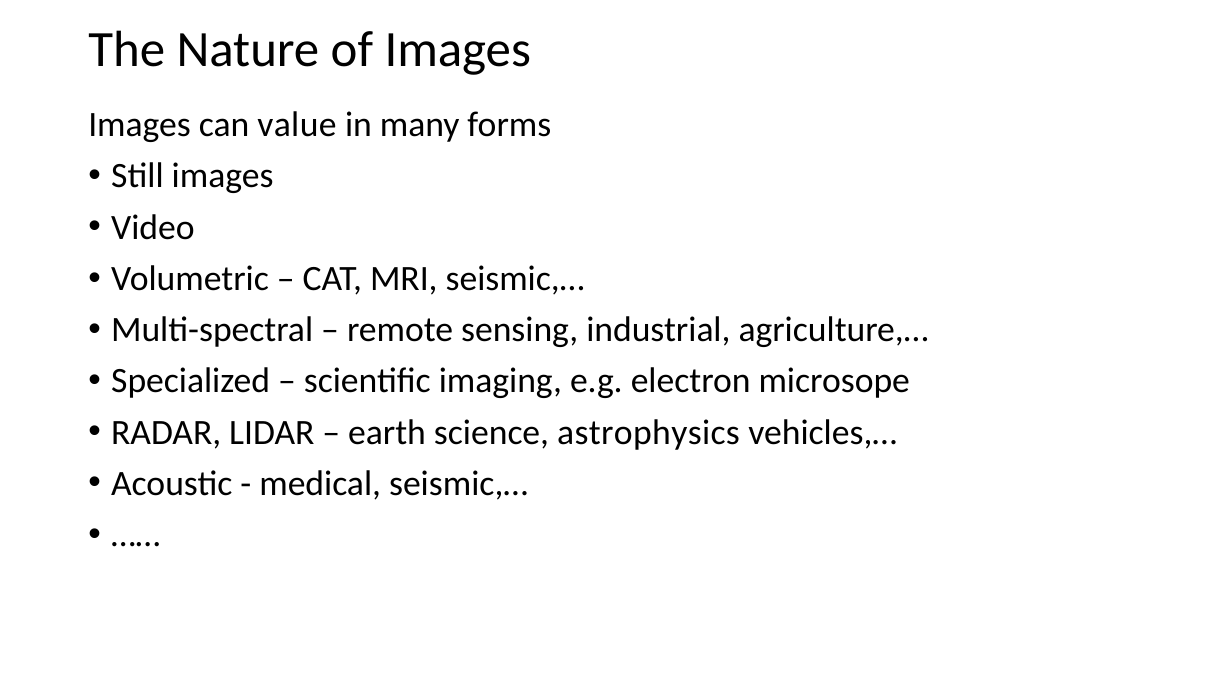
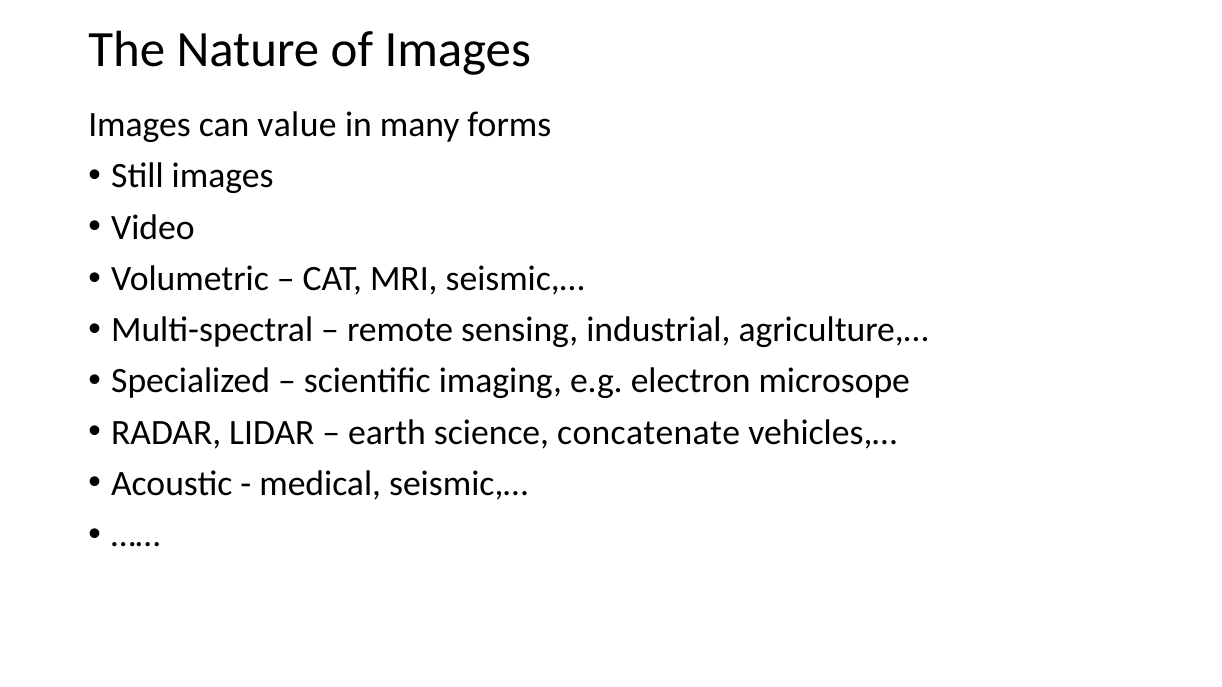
astrophysics: astrophysics -> concatenate (649, 433)
